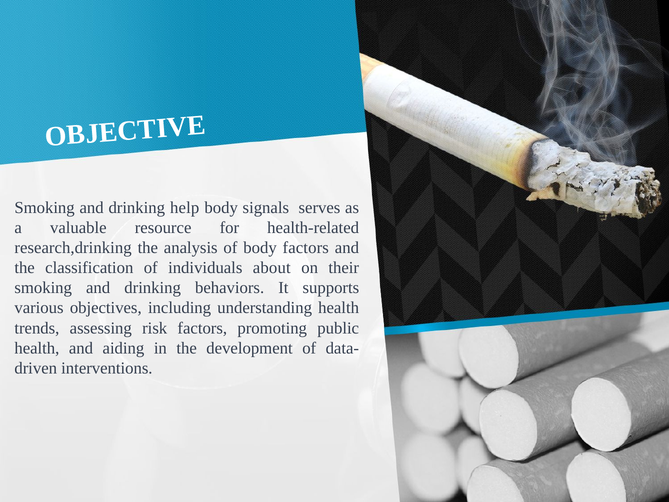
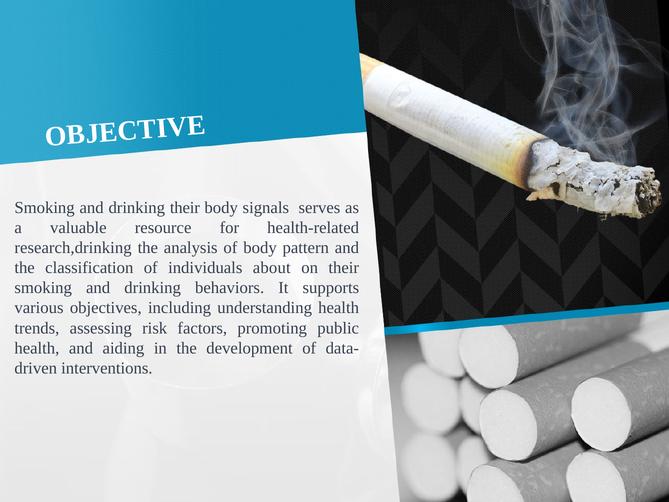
drinking help: help -> their (185, 207)
body factors: factors -> pattern (306, 248)
